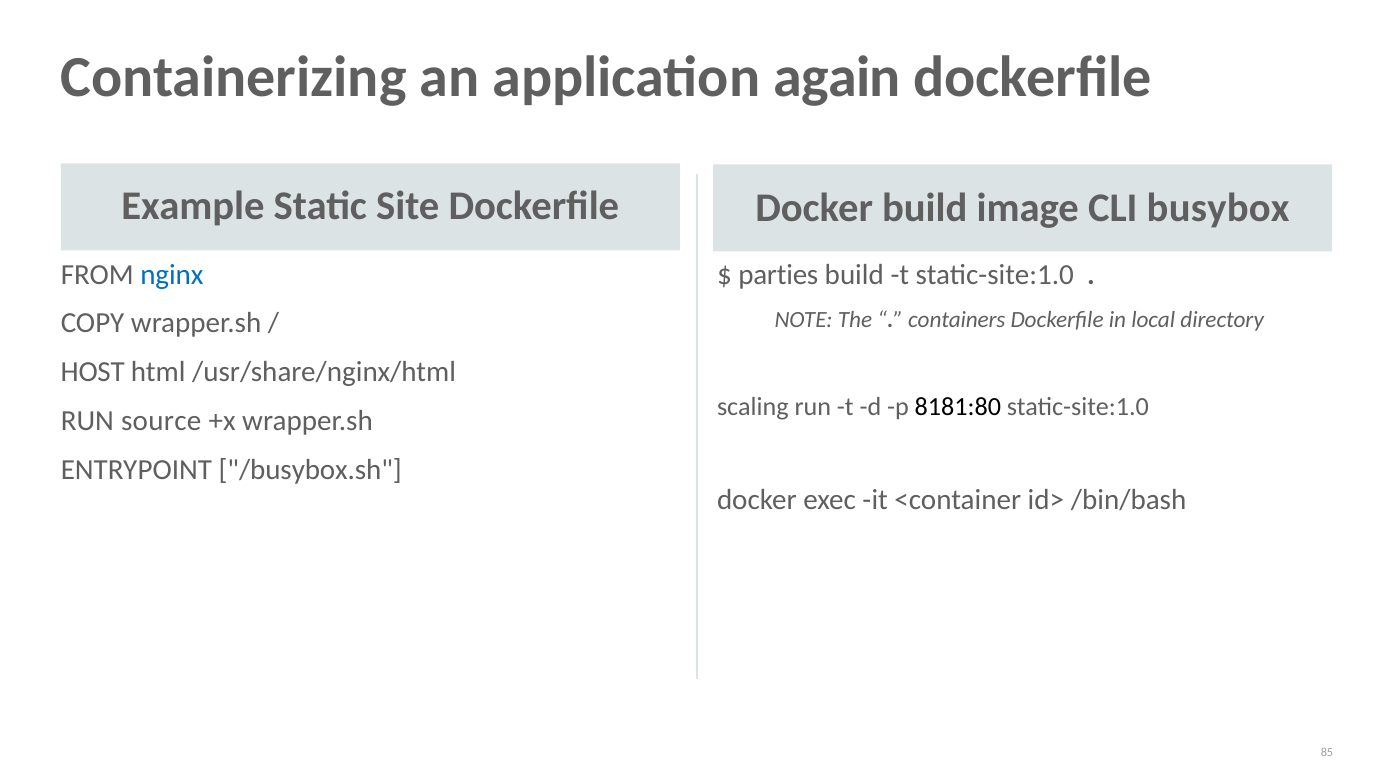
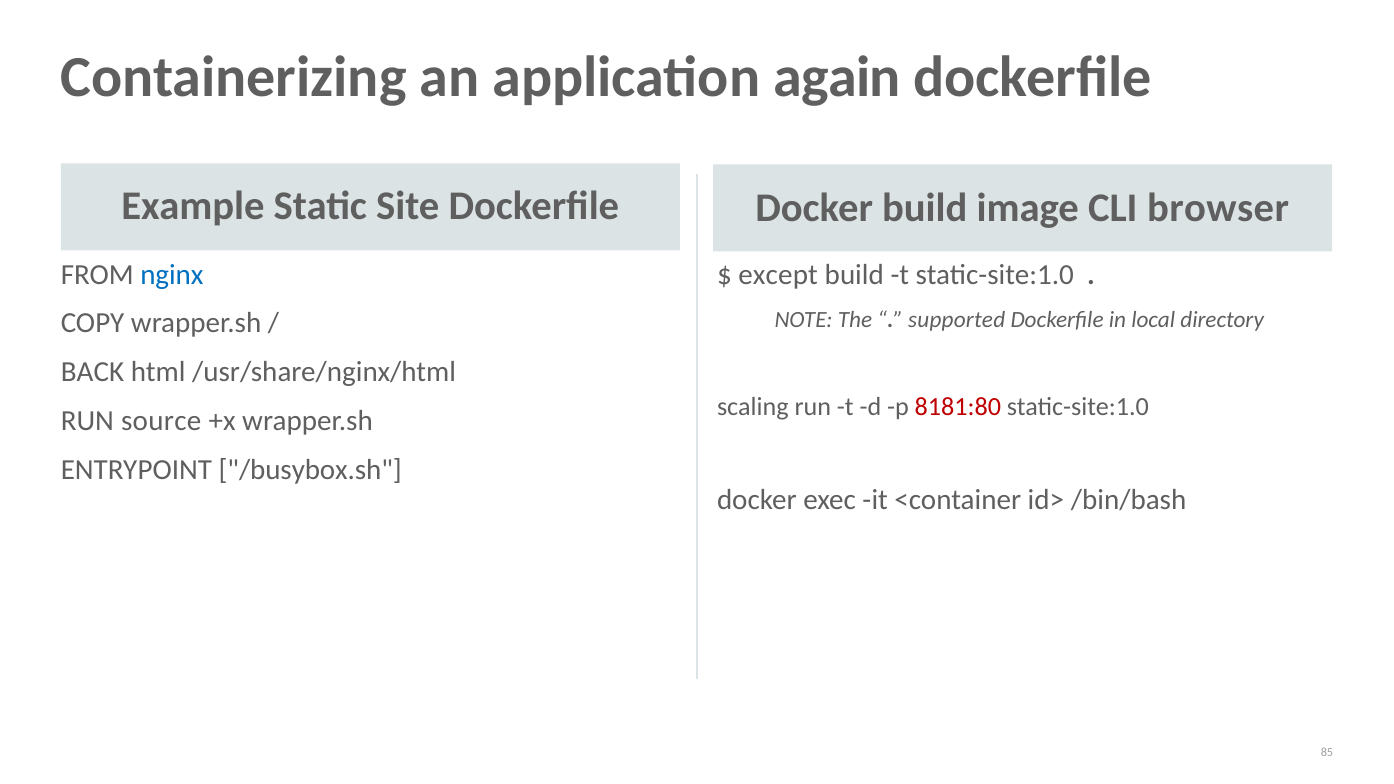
busybox: busybox -> browser (1218, 208)
parties: parties -> except (778, 275)
containers: containers -> supported (957, 320)
HOST: HOST -> BACK (93, 372)
8181:80 colour: black -> red (958, 407)
